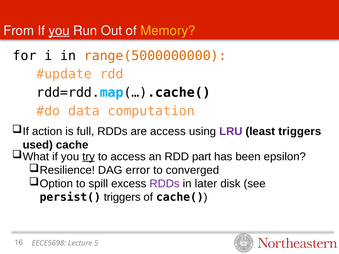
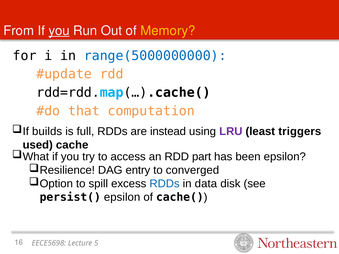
range(5000000000 colour: orange -> blue (155, 56)
data: data -> that (84, 111)
action: action -> builds (47, 131)
are access: access -> instead (168, 131)
try underline: present -> none (89, 157)
error: error -> entry (138, 170)
RDDs colour: purple -> blue (165, 184)
later: later -> data (206, 184)
persist( triggers: triggers -> epsilon (122, 197)
